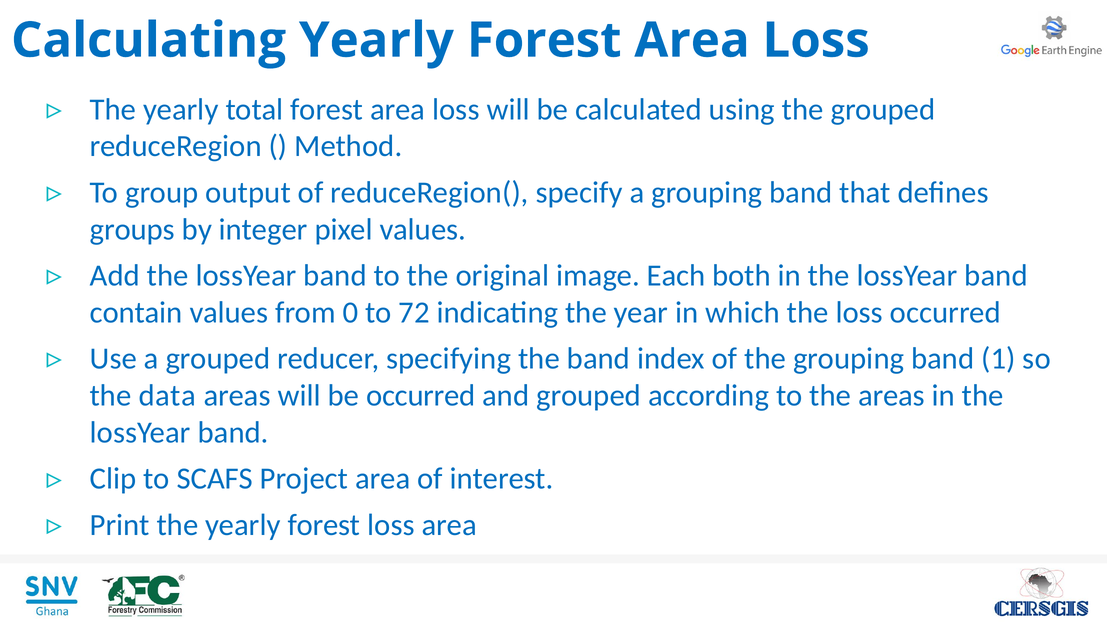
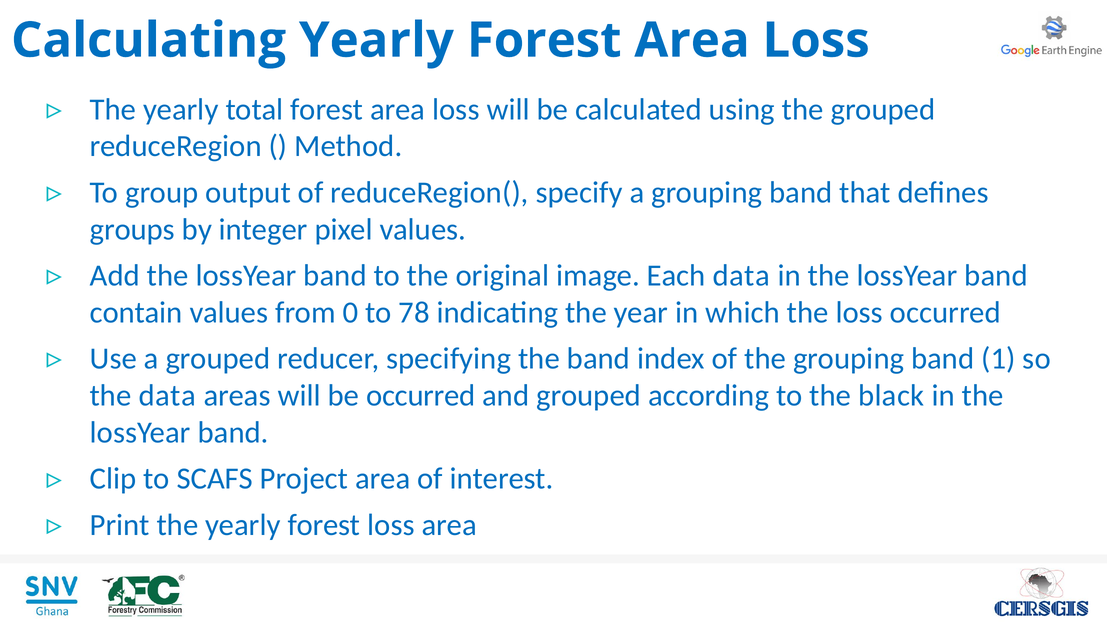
Each both: both -> data (741, 275)
72: 72 -> 78 (414, 312)
the areas: areas -> black (891, 395)
